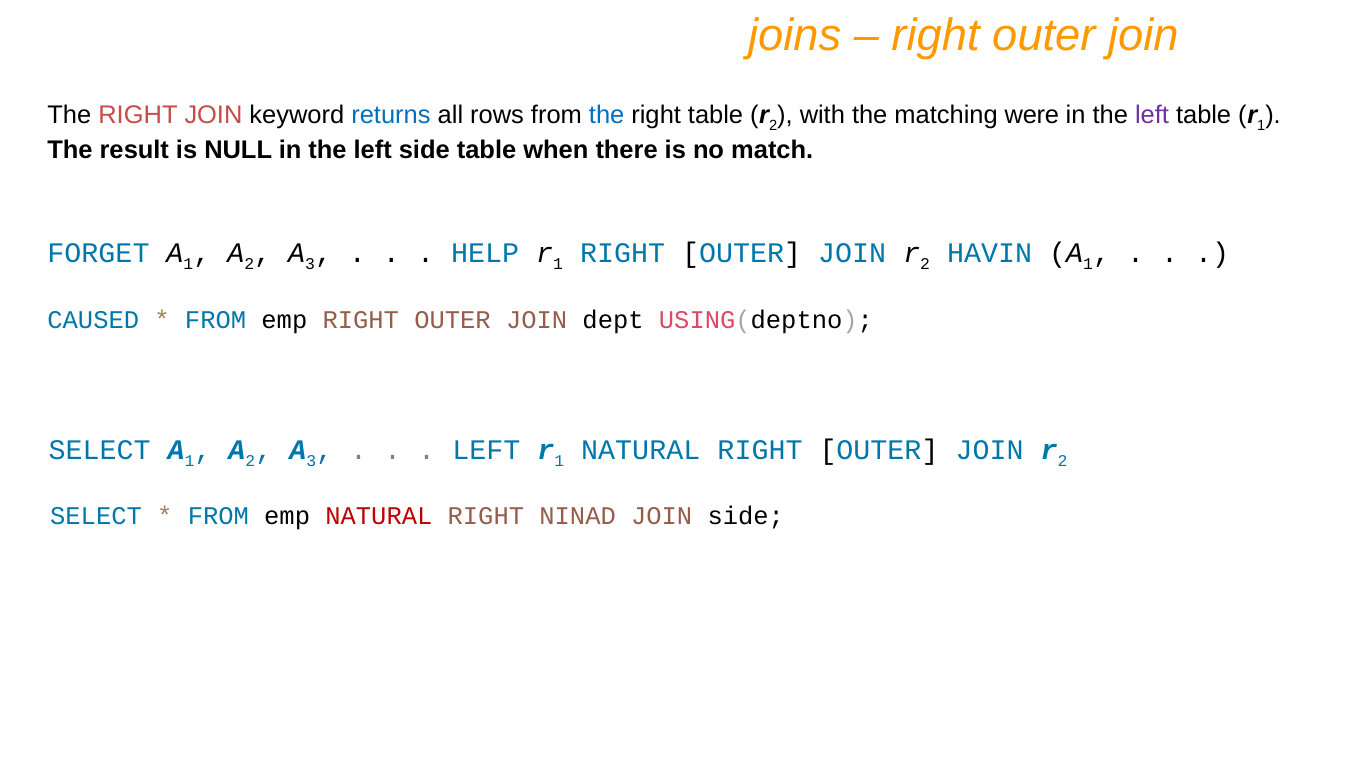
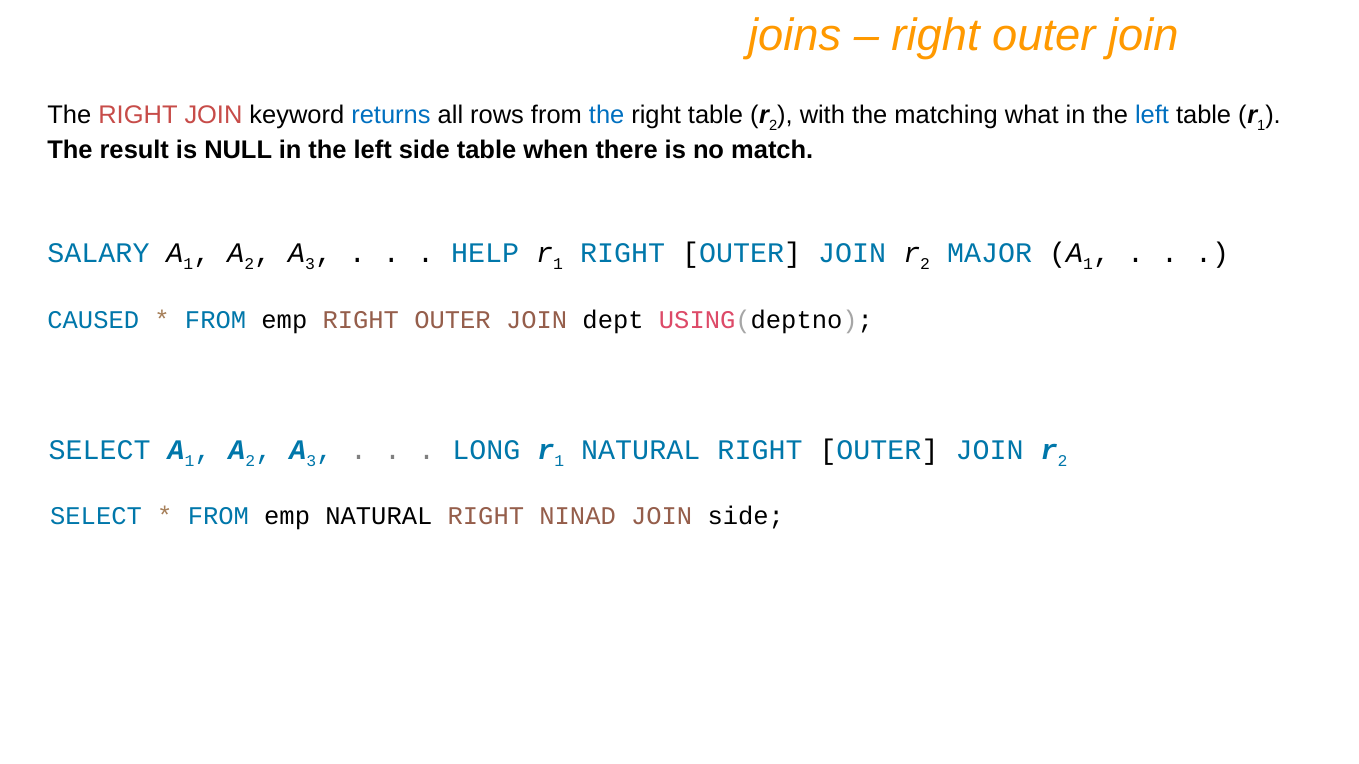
were: were -> what (1032, 115)
left colour: purple -> blue (1152, 115)
FORGET: FORGET -> SALARY (98, 253)
HAVIN: HAVIN -> MAJOR (990, 253)
LEFT: LEFT -> LONG (486, 450)
NATURAL colour: red -> black (379, 517)
